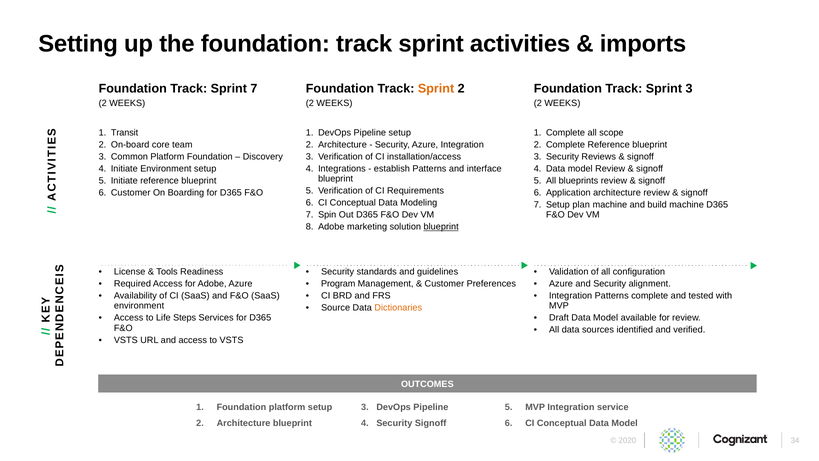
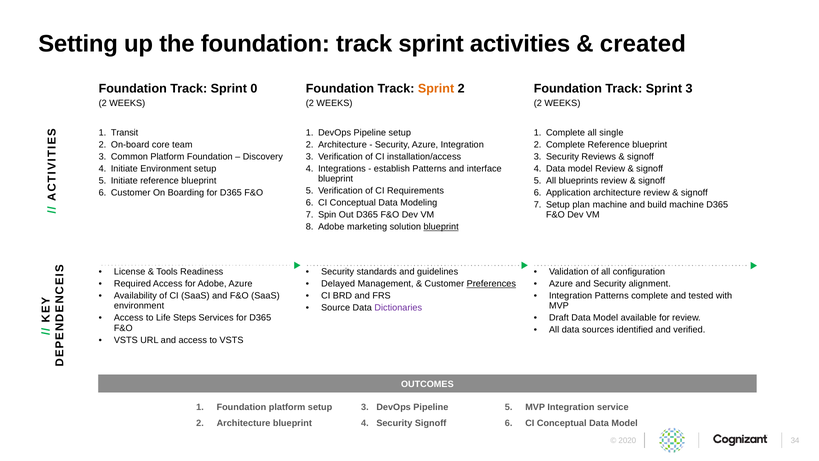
imports: imports -> created (643, 44)
Sprint 7: 7 -> 0 (254, 89)
scope: scope -> single (611, 133)
Program: Program -> Delayed (338, 283)
Preferences underline: none -> present (491, 283)
Dictionaries colour: orange -> purple (398, 307)
